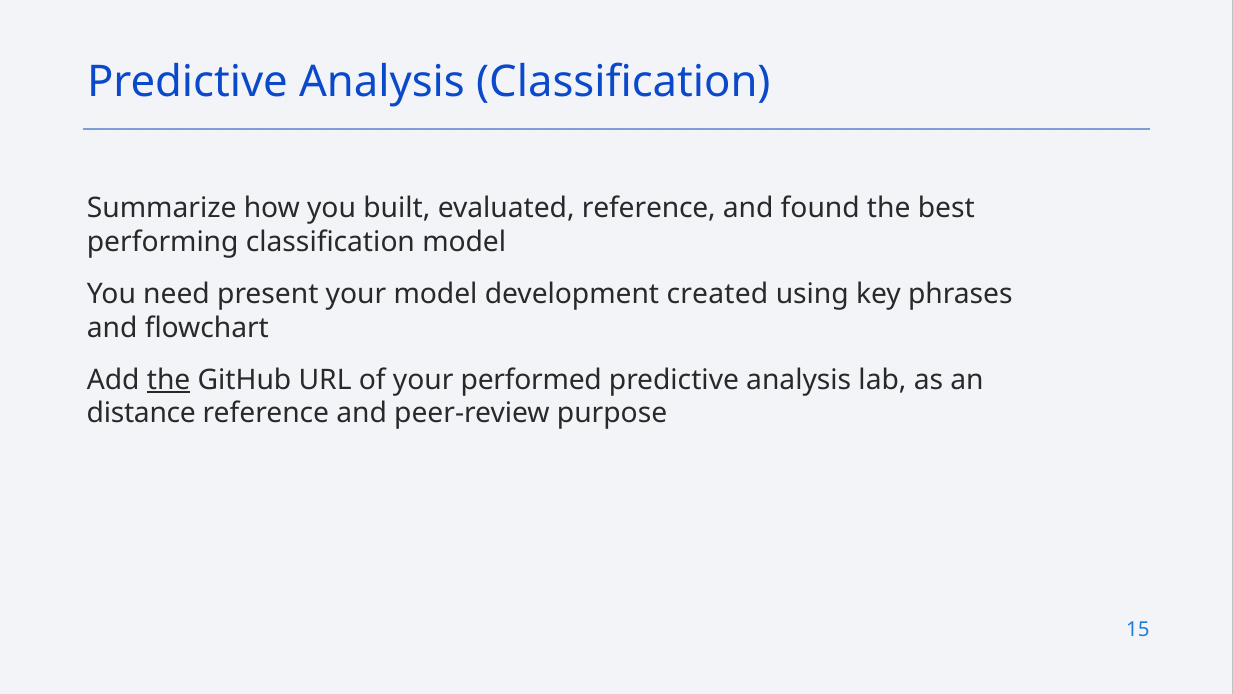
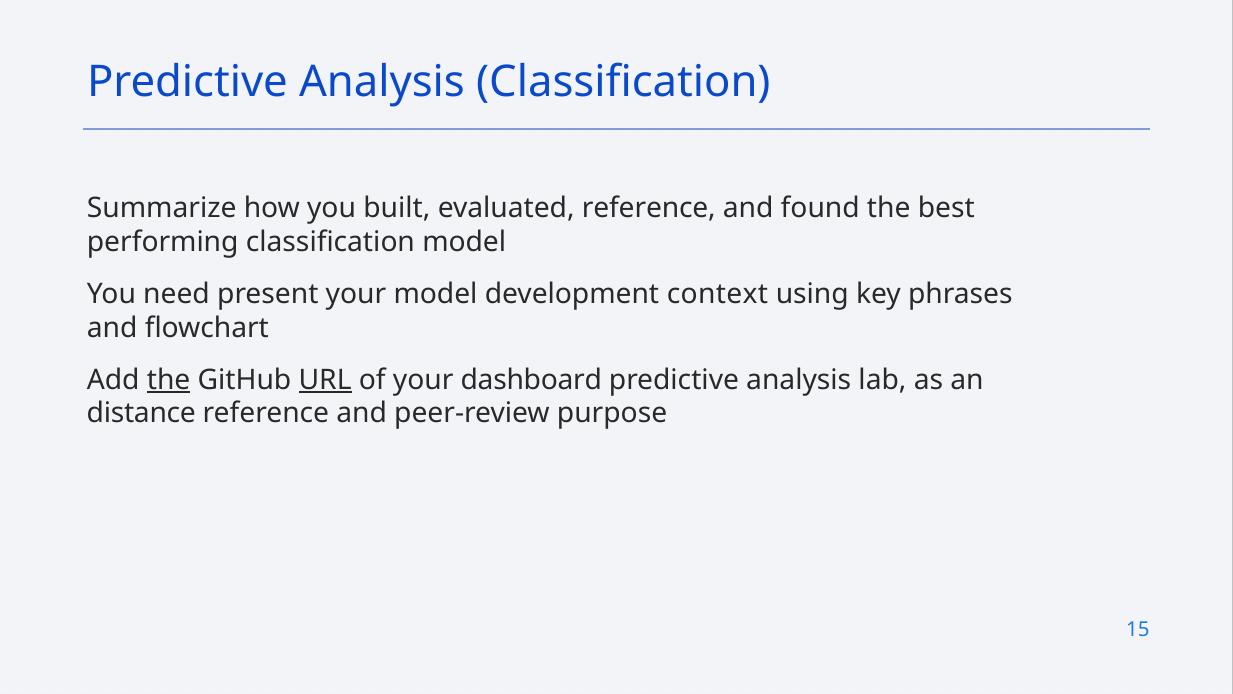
created: created -> context (717, 294)
URL underline: none -> present (325, 379)
performed: performed -> dashboard (531, 379)
